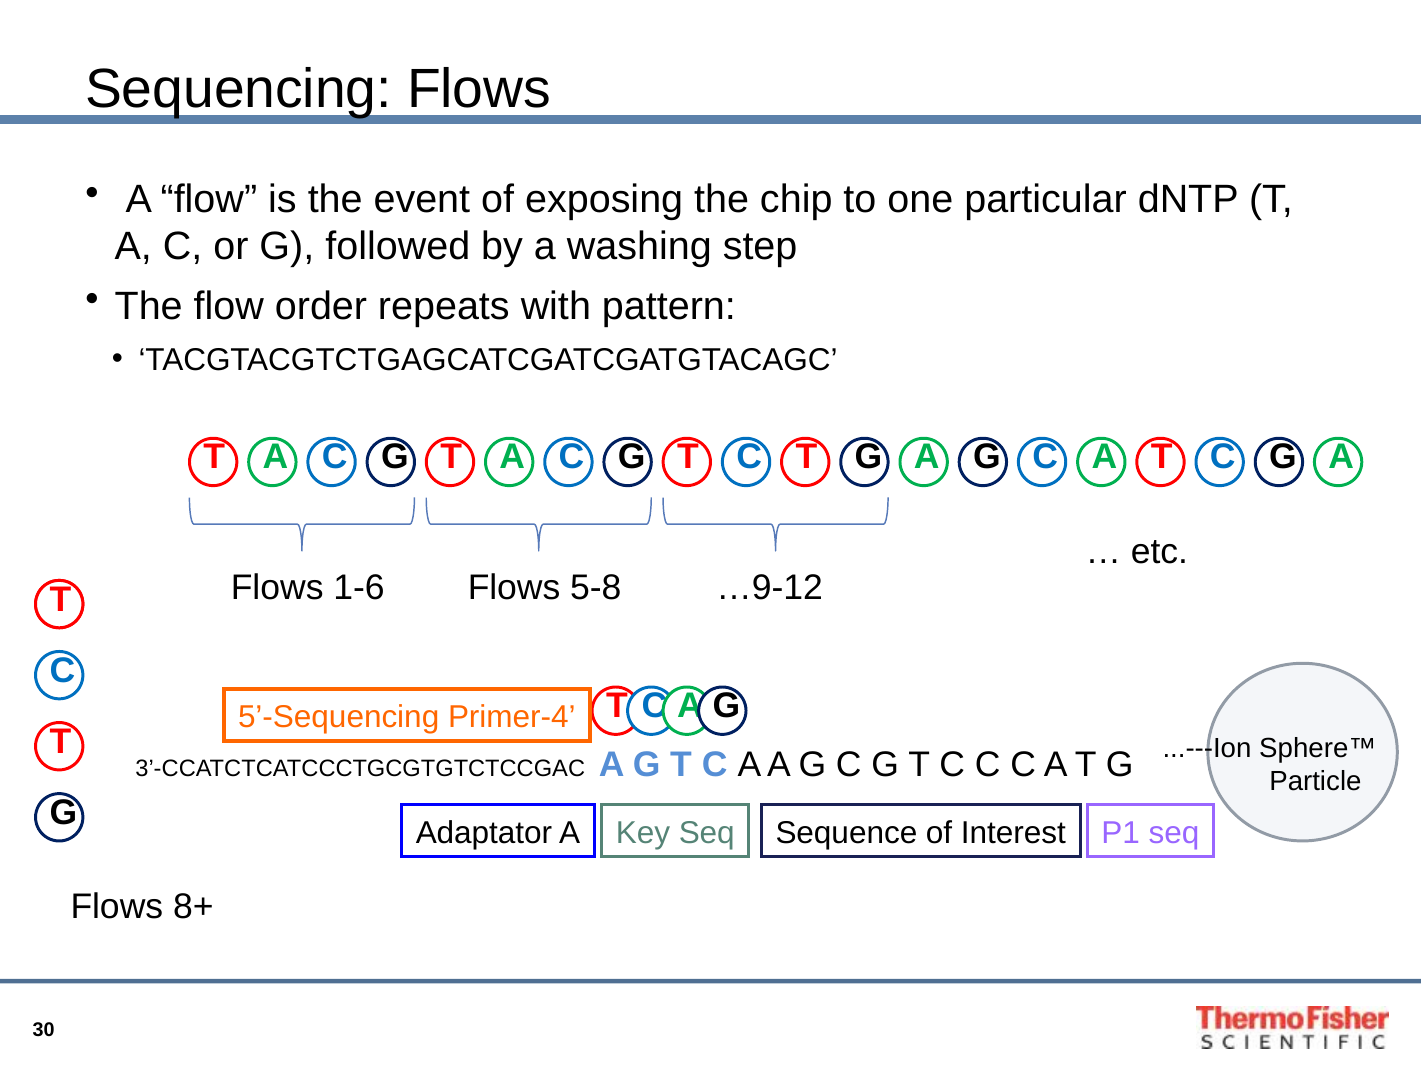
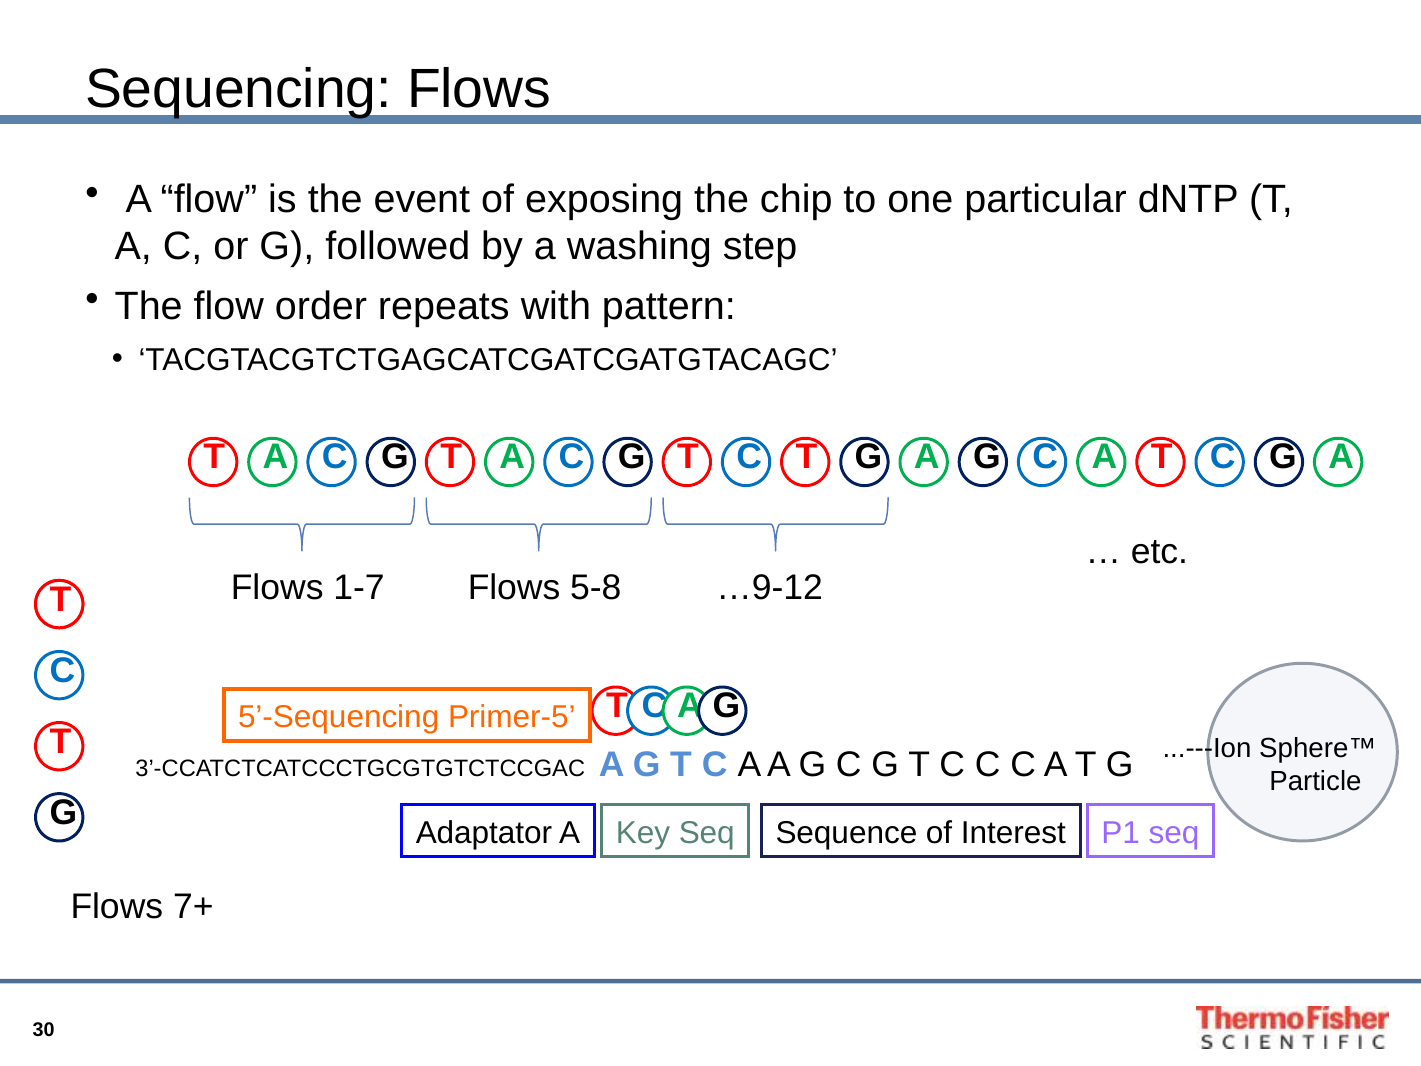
1-6: 1-6 -> 1-7 (359, 587)
Primer-4: Primer-4 -> Primer-5 (512, 717)
8+: 8+ -> 7+ (193, 907)
